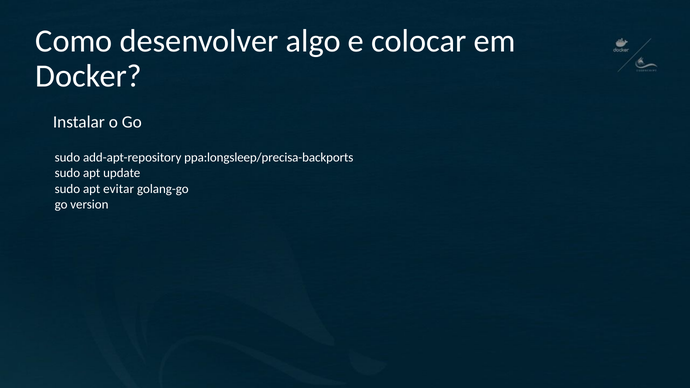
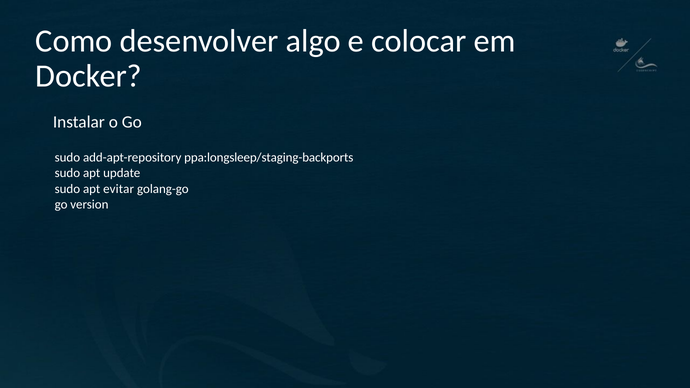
ppa:longsleep/precisa-backports: ppa:longsleep/precisa-backports -> ppa:longsleep/staging-backports (269, 158)
